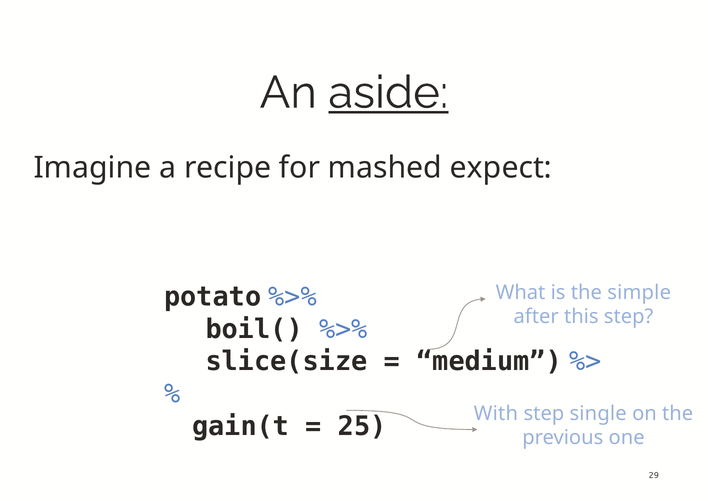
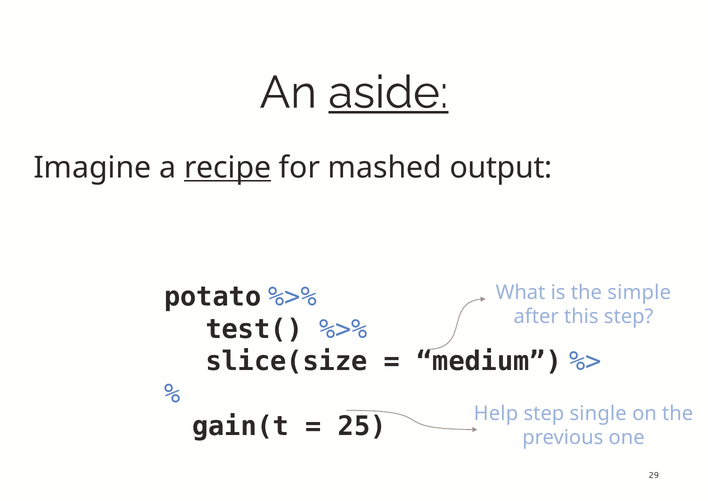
recipe underline: none -> present (228, 168)
expect: expect -> output (501, 168)
boil(: boil( -> test( (254, 329)
With: With -> Help (496, 413)
